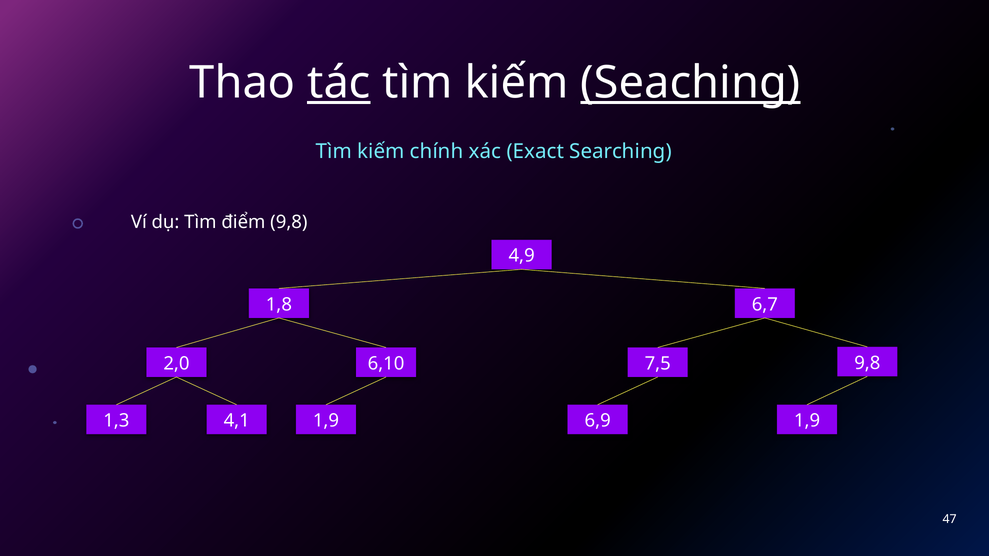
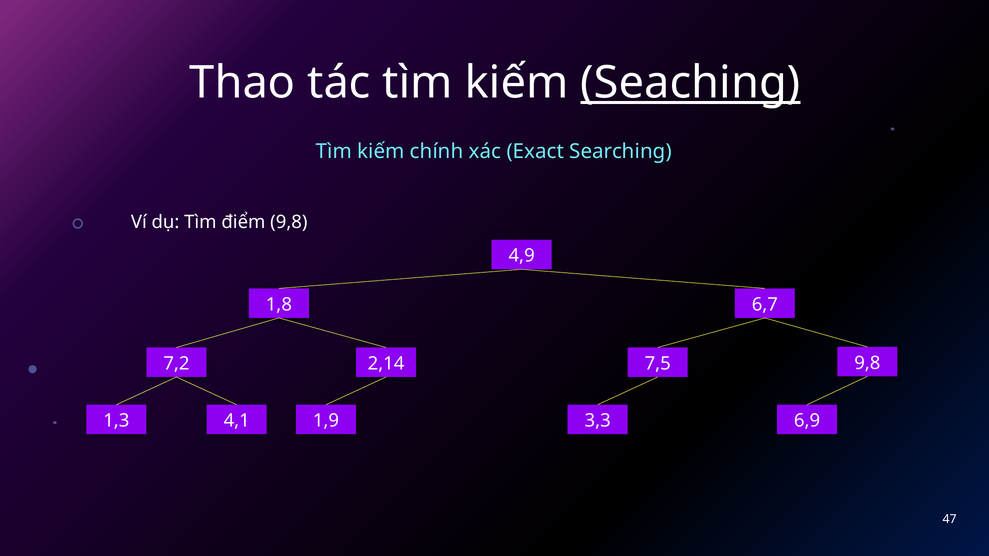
tác underline: present -> none (339, 83)
2,0: 2,0 -> 7,2 (176, 364)
6,10: 6,10 -> 2,14 (386, 364)
6,9: 6,9 -> 3,3 (598, 421)
1,9: 1,9 -> 6,9 (807, 421)
